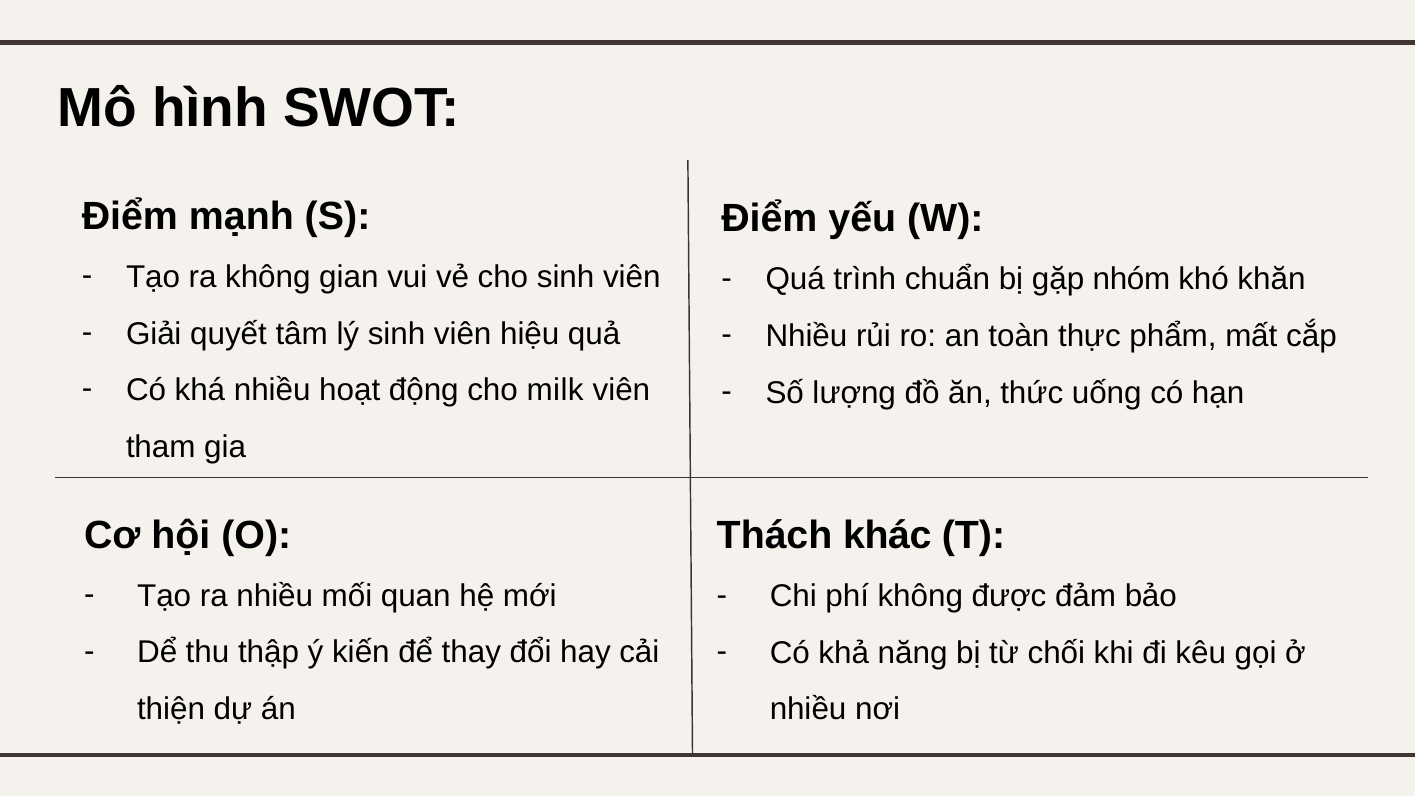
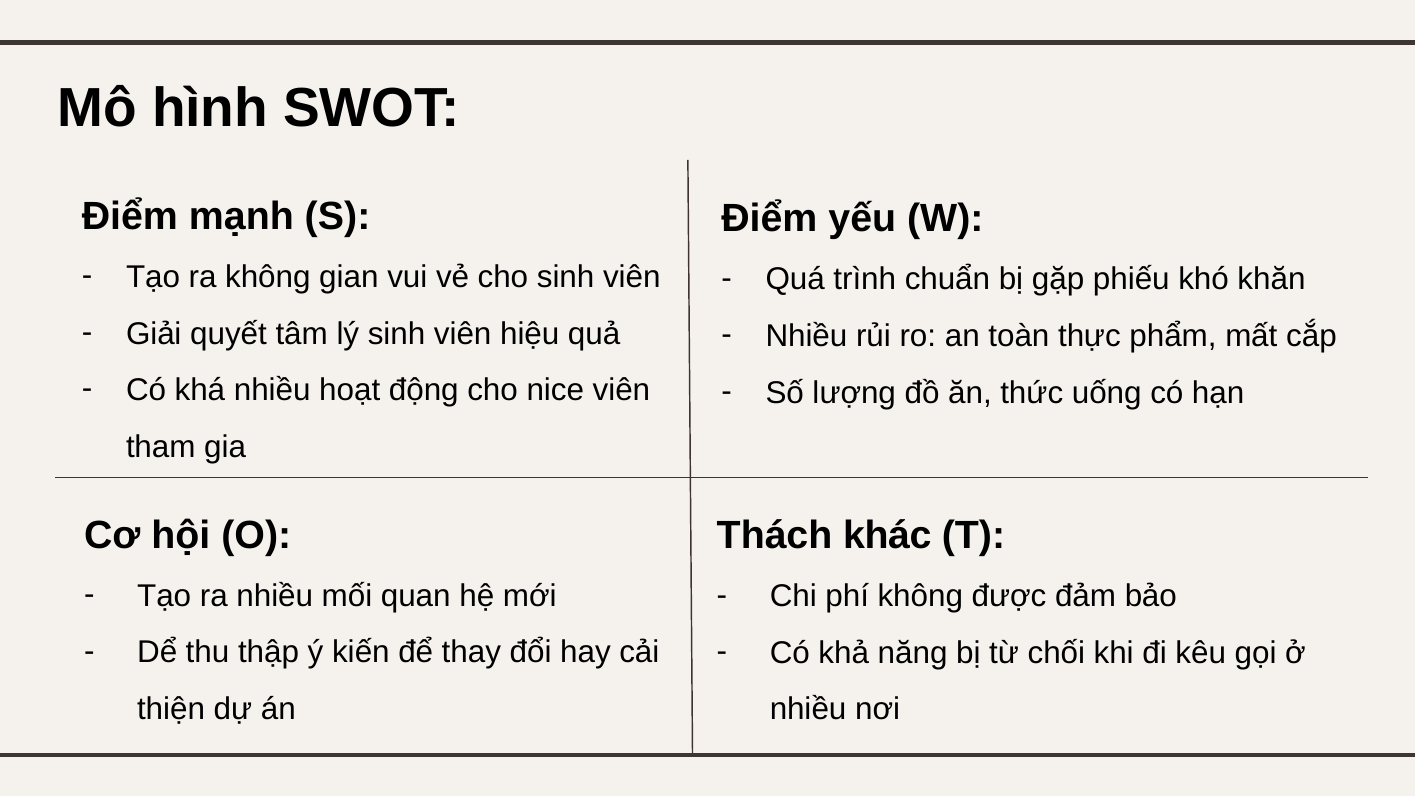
nhóm: nhóm -> phiếu (1131, 280)
milk: milk -> nice (555, 390)
